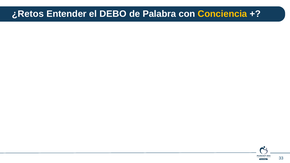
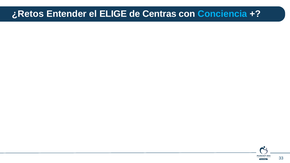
DEBO: DEBO -> ELIGE (113, 14)
Palabra: Palabra -> Centras (159, 14)
Conciencia colour: yellow -> light blue (222, 14)
